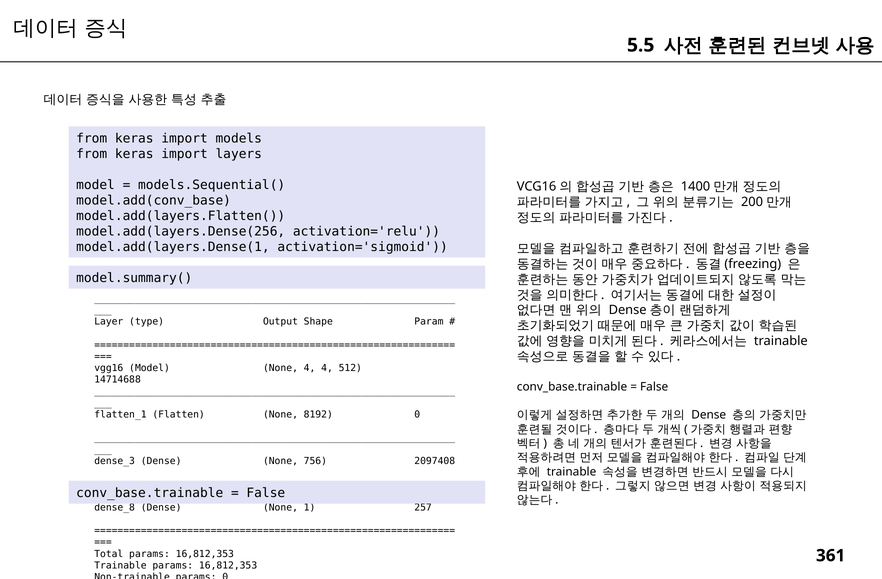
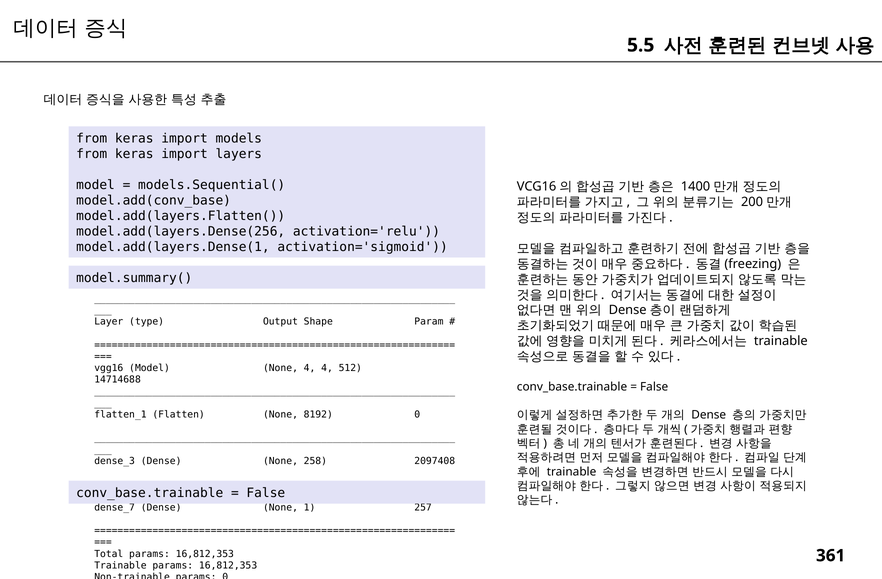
756: 756 -> 258 (315, 461)
dense_8: dense_8 -> dense_7 (115, 508)
